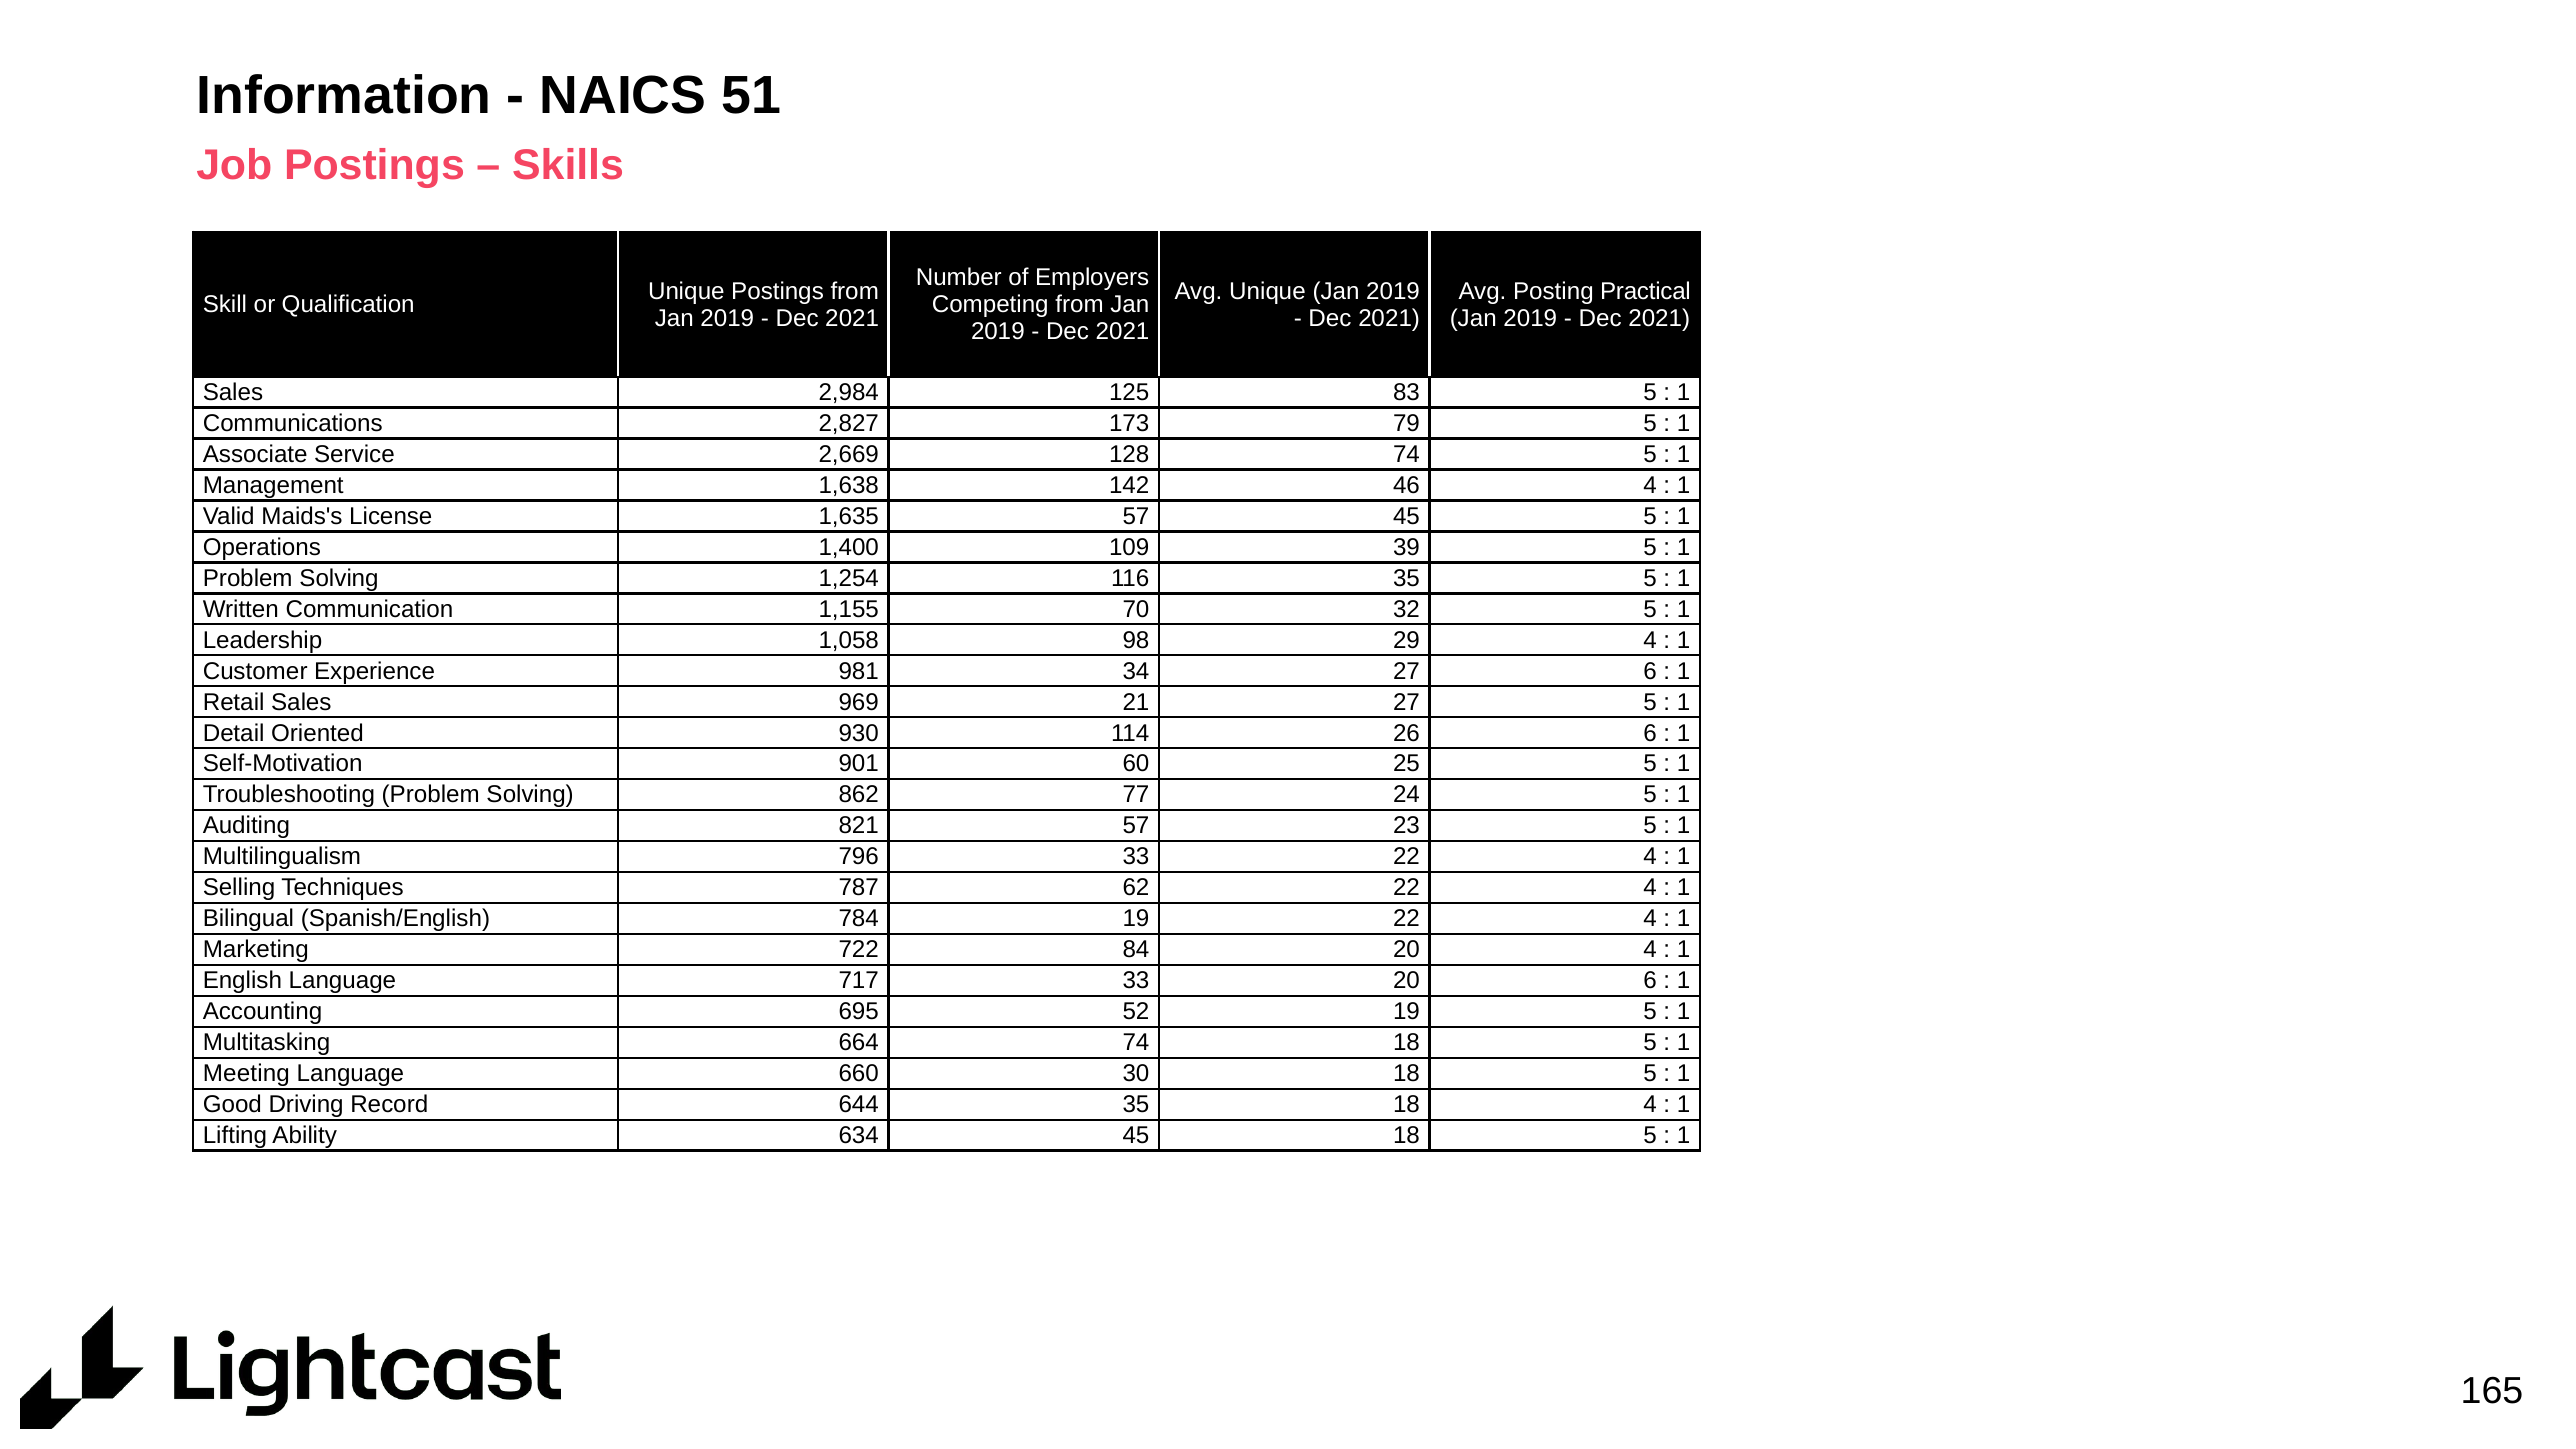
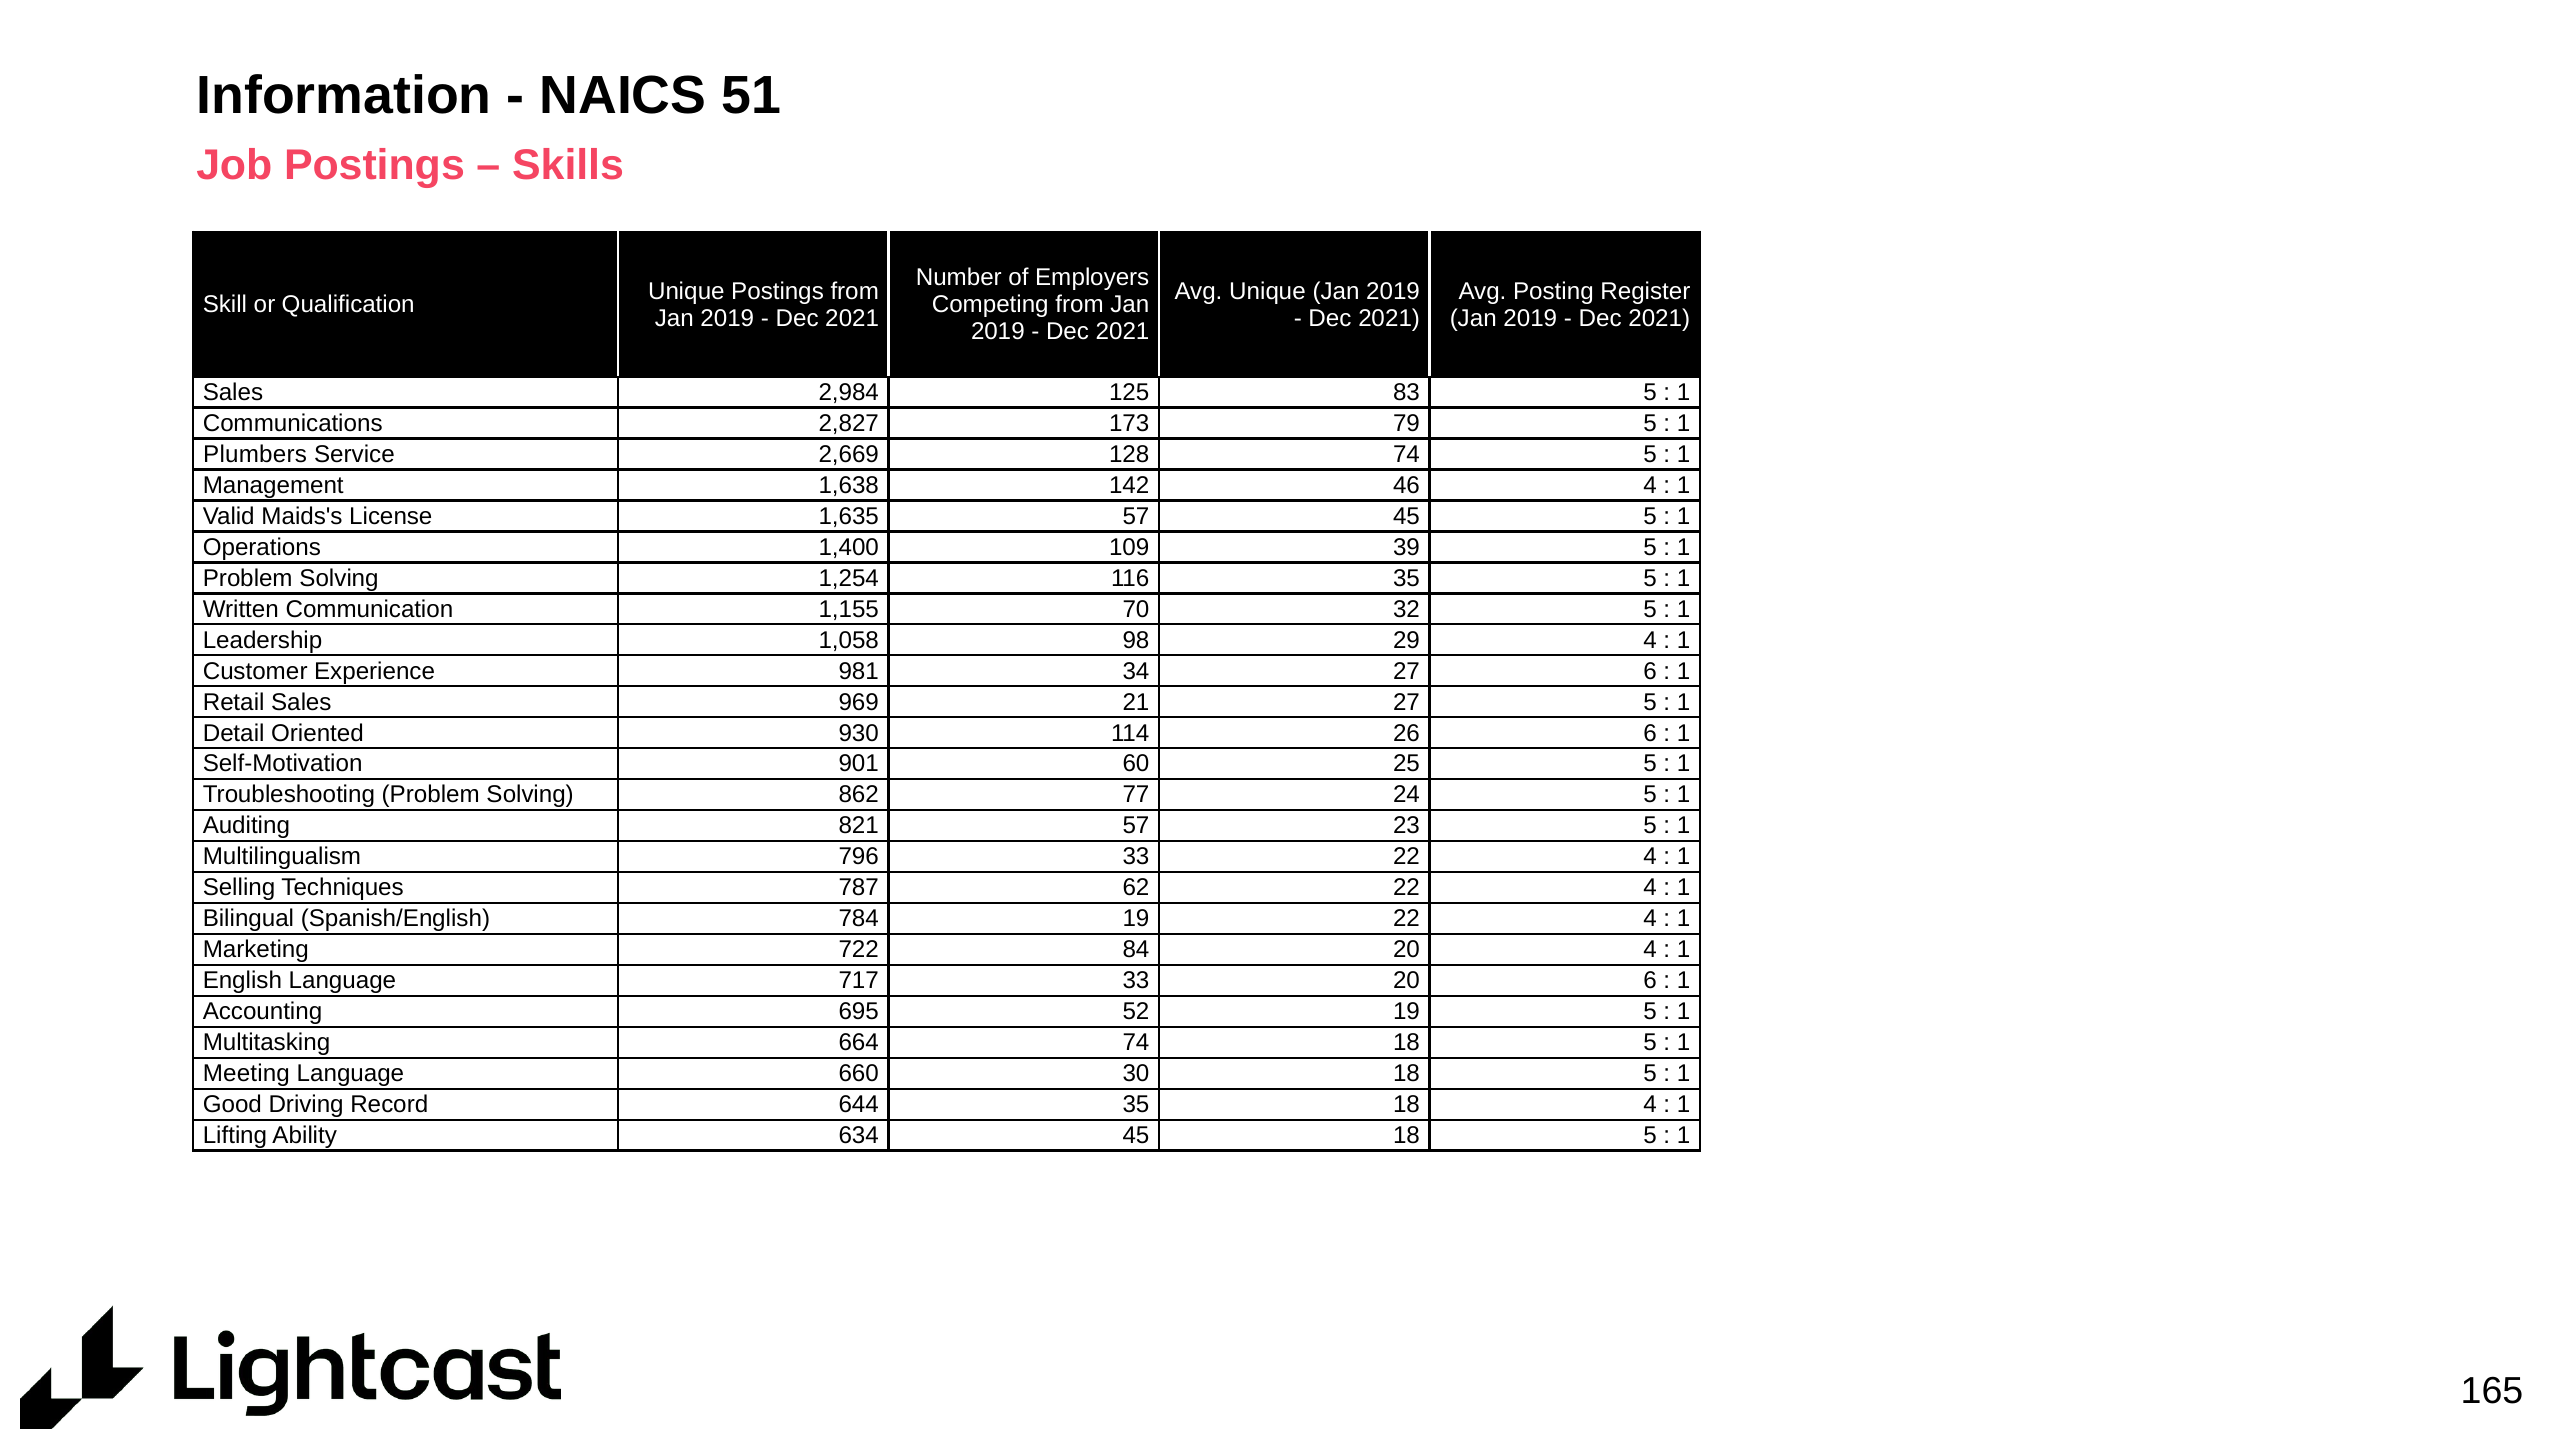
Practical: Practical -> Register (1645, 291)
Associate: Associate -> Plumbers (255, 454)
